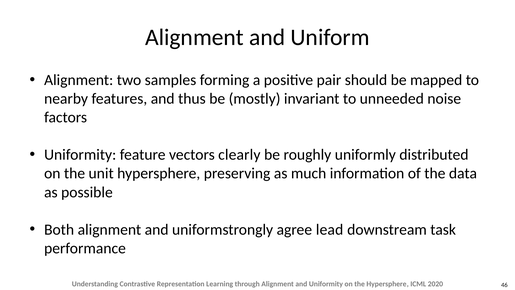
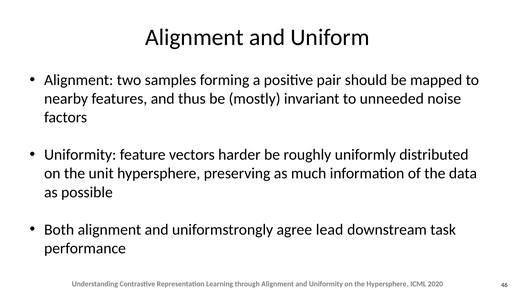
clearly: clearly -> harder (239, 155)
